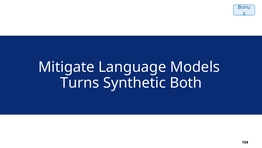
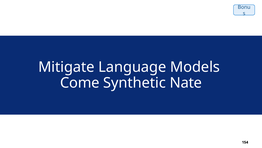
Turns: Turns -> Come (80, 83)
Both: Both -> Nate (186, 83)
